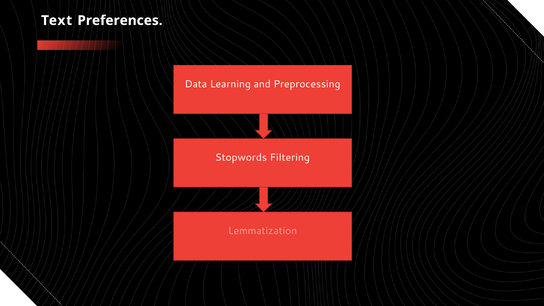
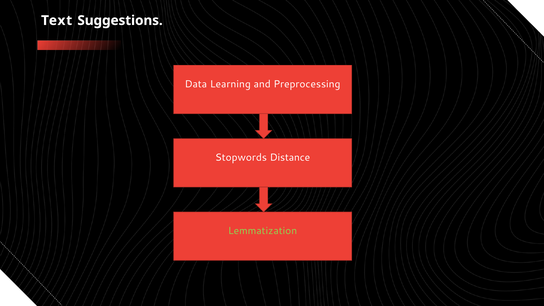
Preferences: Preferences -> Suggestions (120, 20)
Filtering: Filtering -> Distance (290, 157)
Lemmatization colour: pink -> light green (263, 231)
